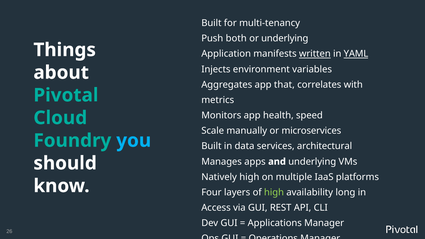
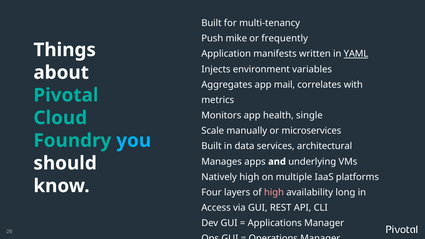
both: both -> mike (236, 38)
or underlying: underlying -> frequently (285, 38)
written underline: present -> none (315, 54)
that: that -> mail (284, 85)
speed: speed -> single (309, 115)
high colour: light green -> pink (274, 192)
